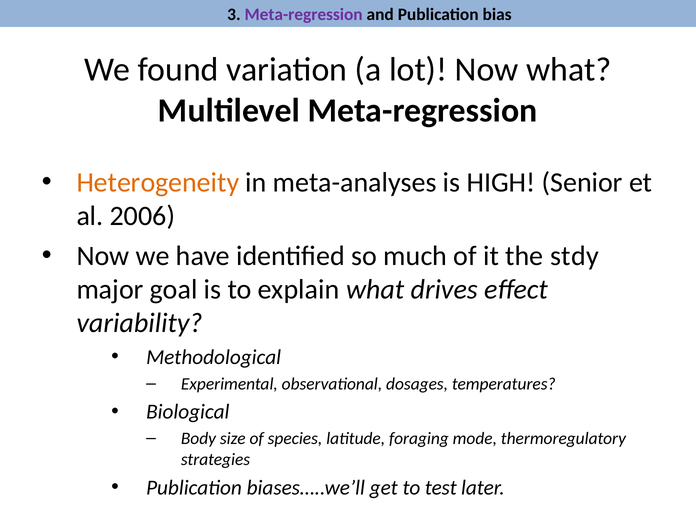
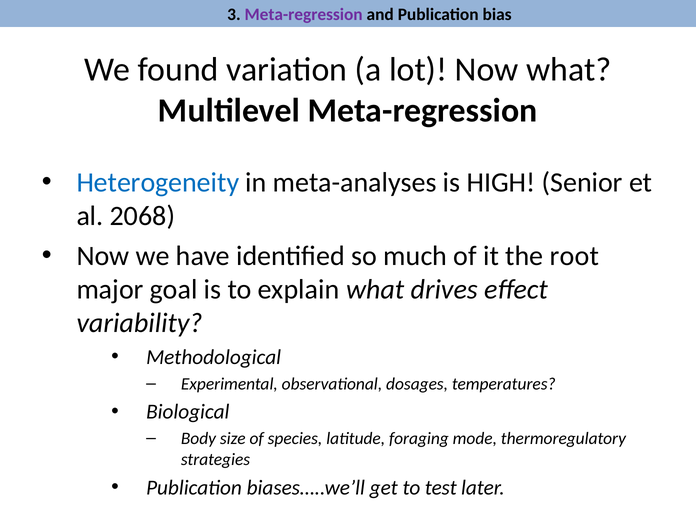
Heterogeneity colour: orange -> blue (158, 182)
2006: 2006 -> 2068 (142, 216)
stdy: stdy -> root (574, 256)
